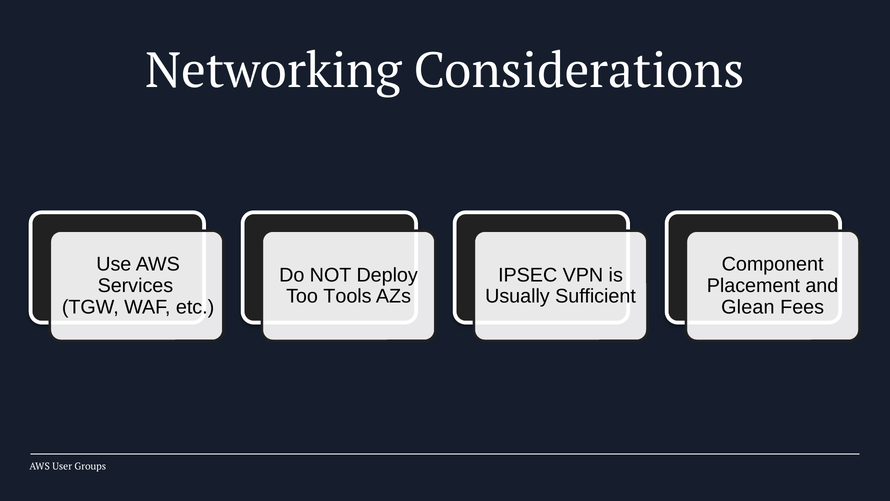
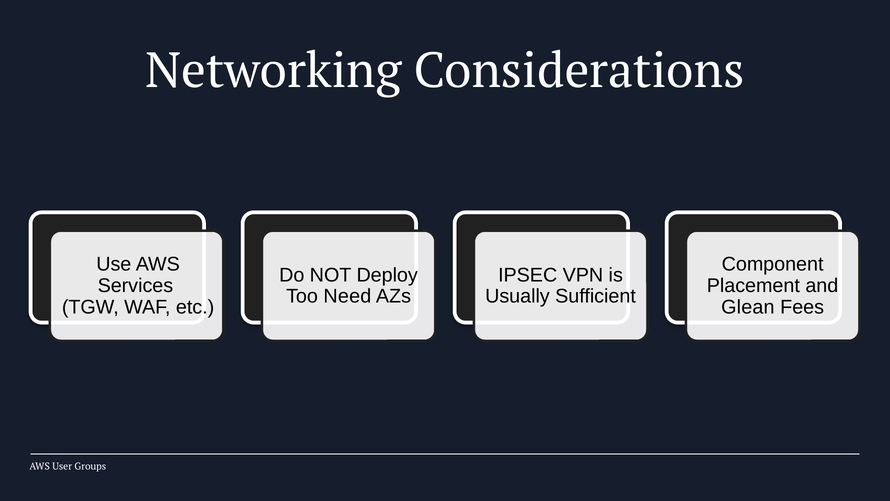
Tools: Tools -> Need (347, 296)
